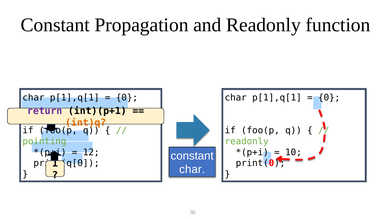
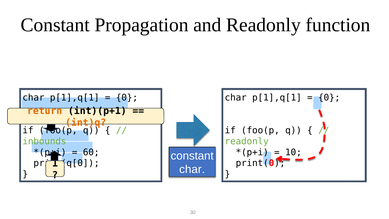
return colour: purple -> orange (45, 111)
pointing: pointing -> inbounds (44, 141)
12: 12 -> 60 (91, 152)
